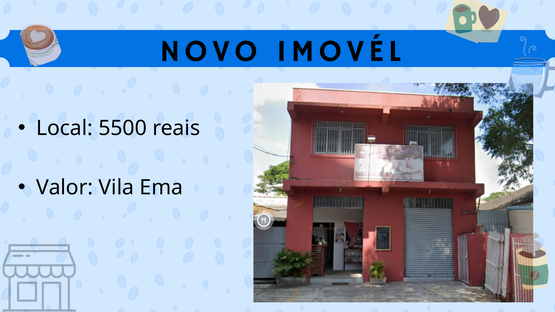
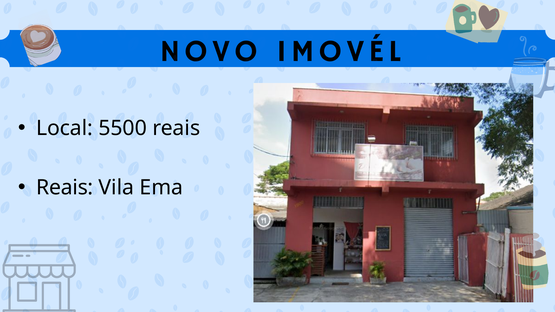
Valor: Valor -> Reais (65, 188)
